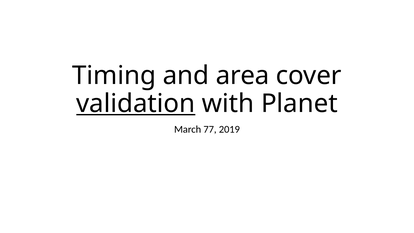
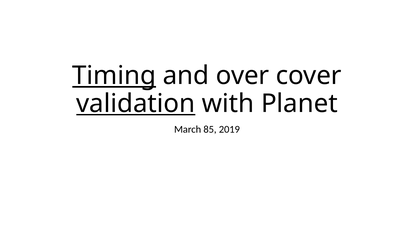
Timing underline: none -> present (114, 76)
area: area -> over (243, 76)
77: 77 -> 85 (210, 129)
